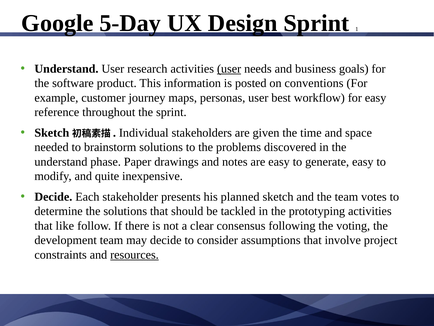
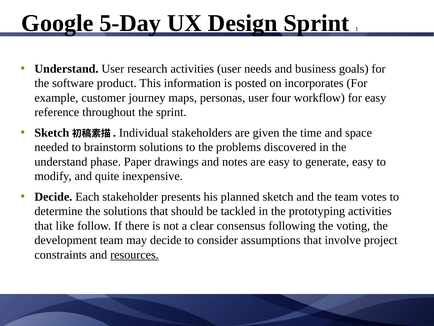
user underline: present -> none (229, 69)
conventions: conventions -> incorporates (314, 83)
best: best -> four (281, 98)
